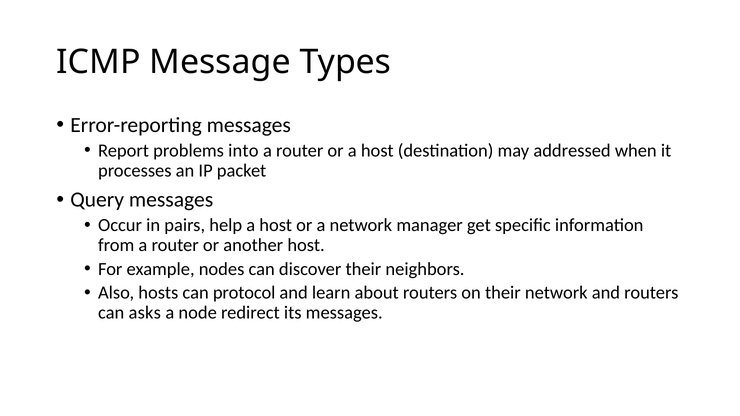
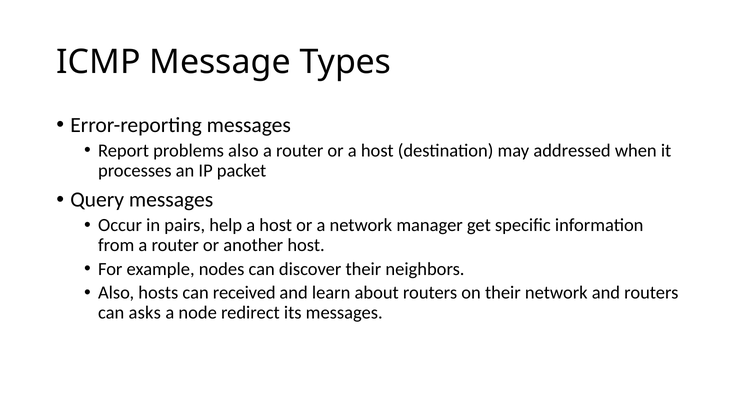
problems into: into -> also (243, 151)
protocol: protocol -> received (244, 293)
